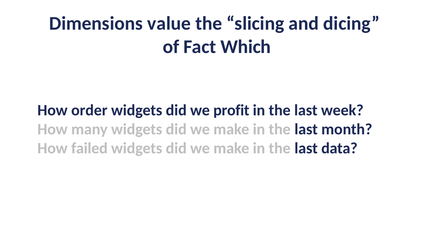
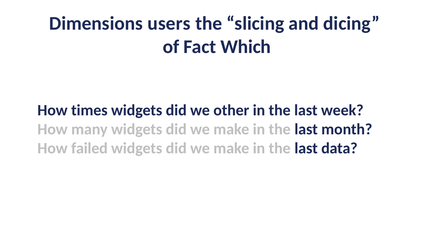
value: value -> users (169, 24)
order: order -> times (89, 110)
profit: profit -> other (231, 110)
